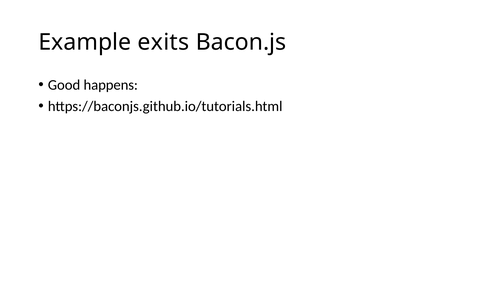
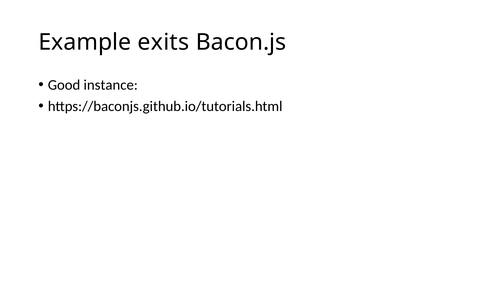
happens: happens -> instance (111, 85)
